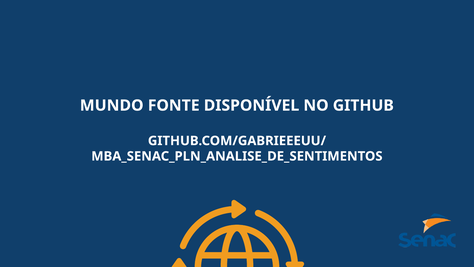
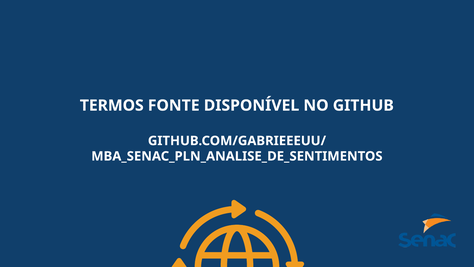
MUNDO: MUNDO -> TERMOS (112, 105)
